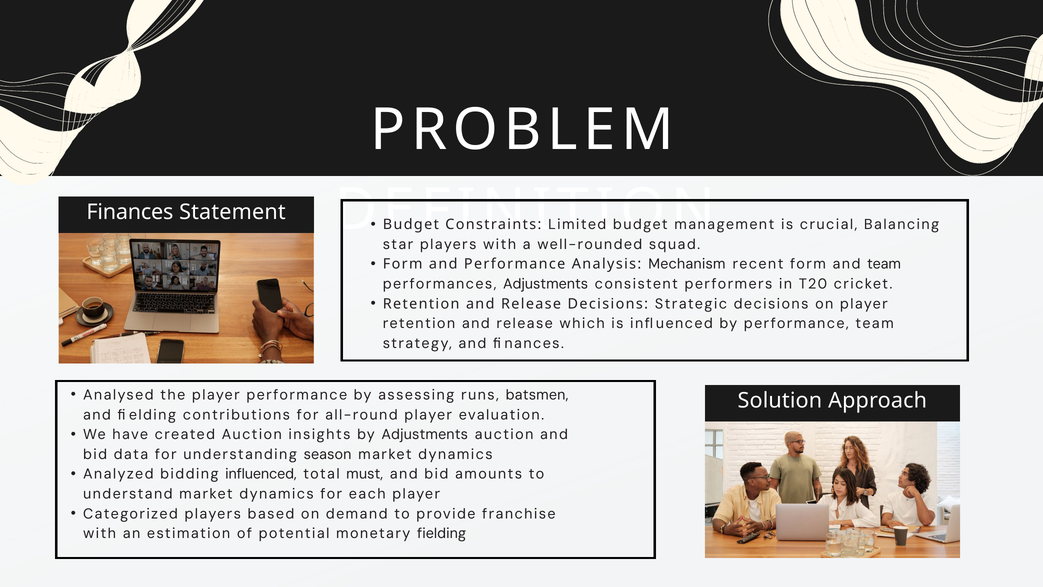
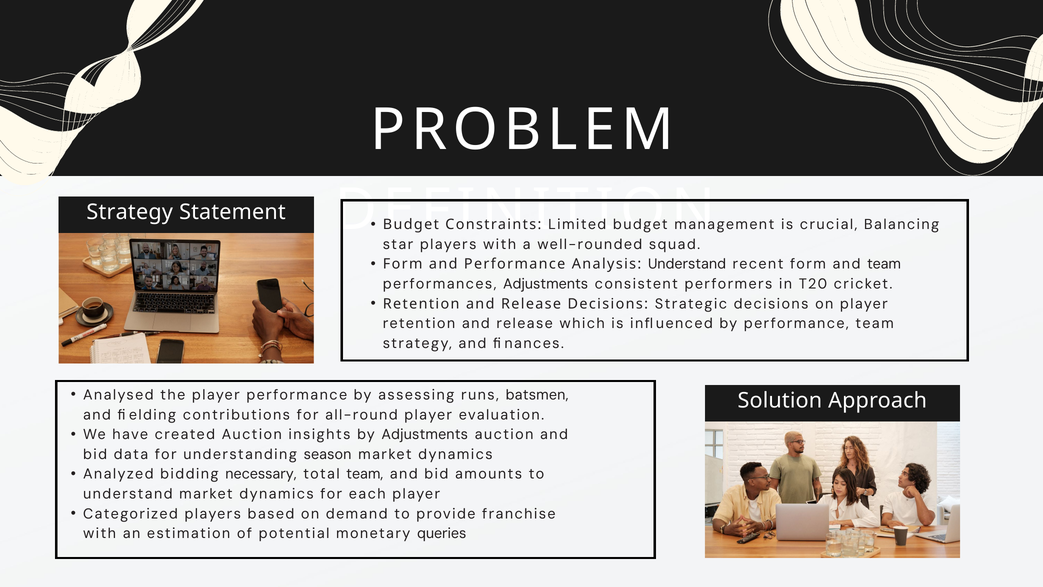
Finances: Finances -> Strategy (130, 212)
Analysis Mechanism: Mechanism -> Understand (687, 264)
bidding influenced: influenced -> necessary (261, 474)
total must: must -> team (365, 474)
monetary fielding: fielding -> queries (442, 533)
